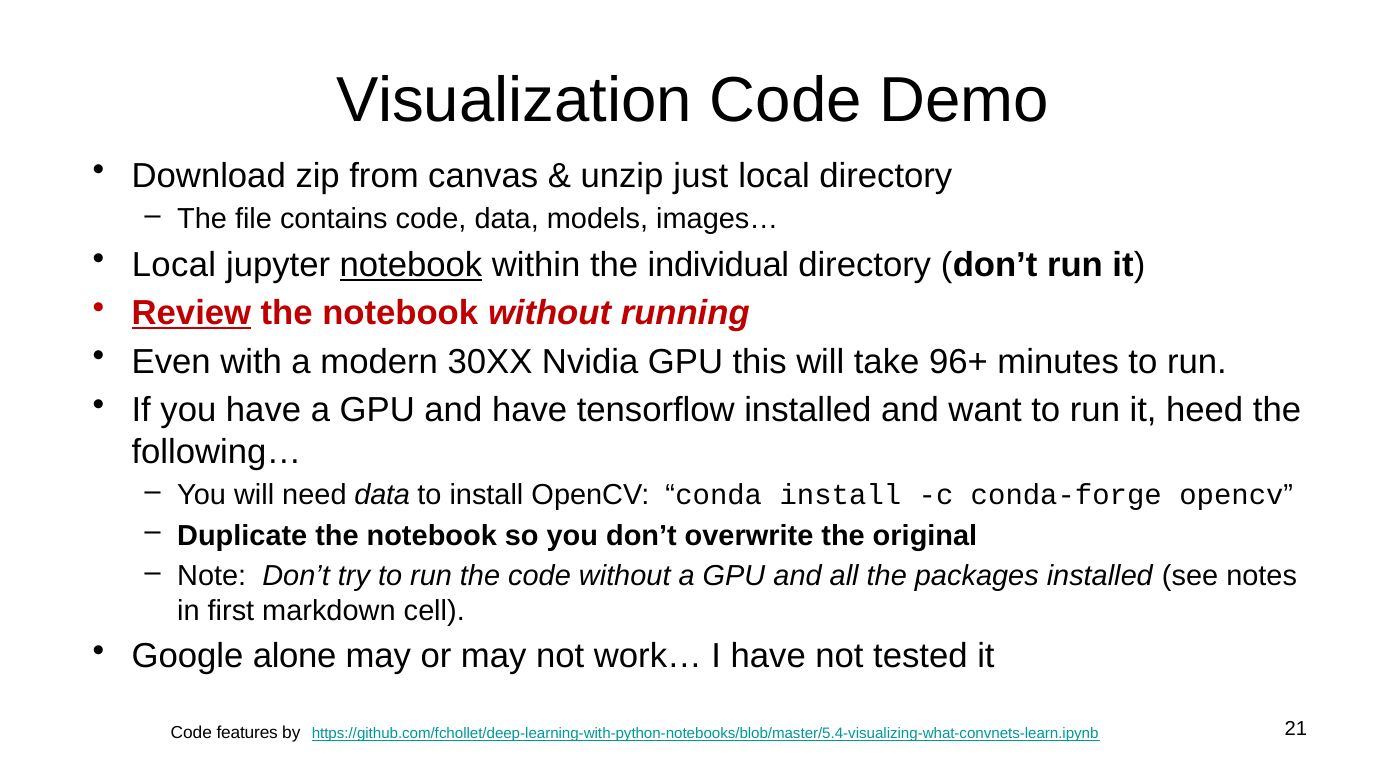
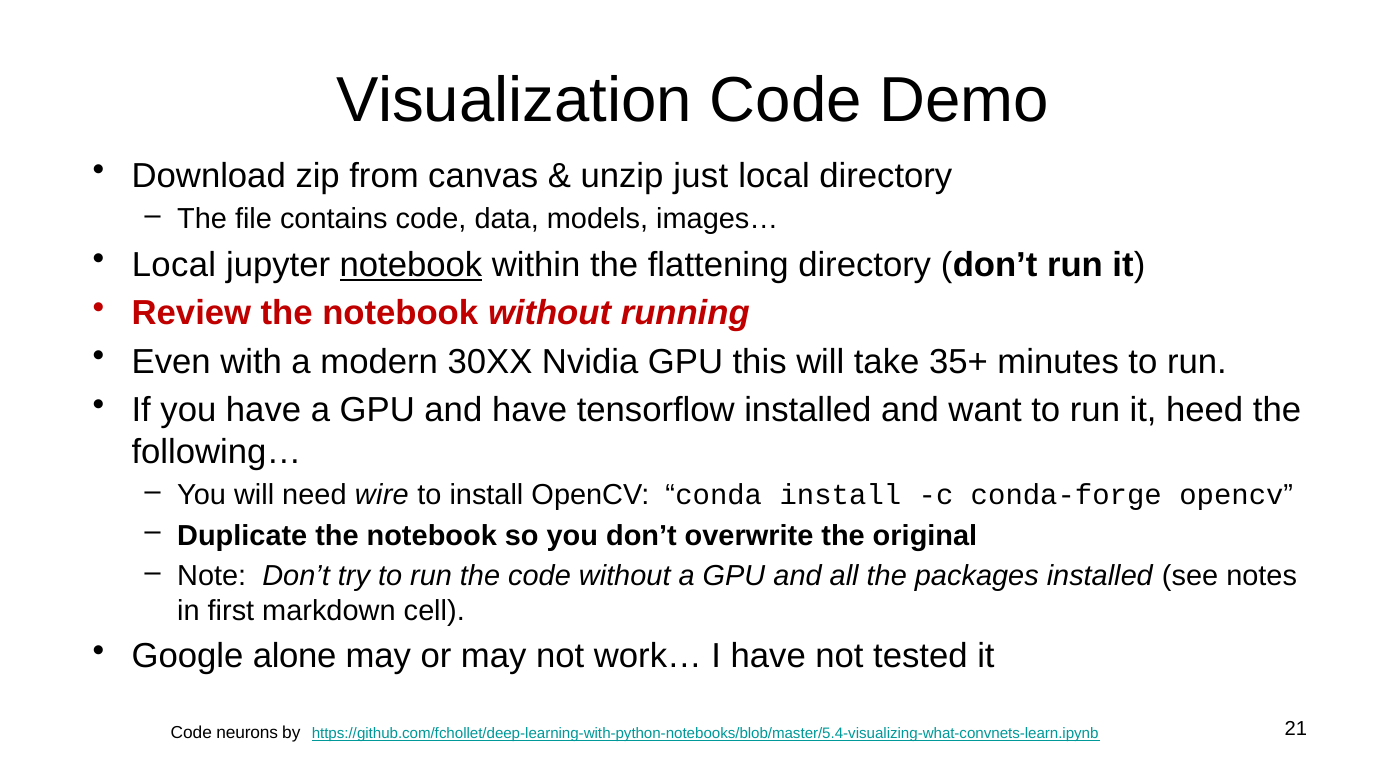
individual: individual -> flattening (718, 265)
Review underline: present -> none (191, 313)
96+: 96+ -> 35+ (958, 362)
need data: data -> wire (382, 496)
features: features -> neurons (247, 733)
